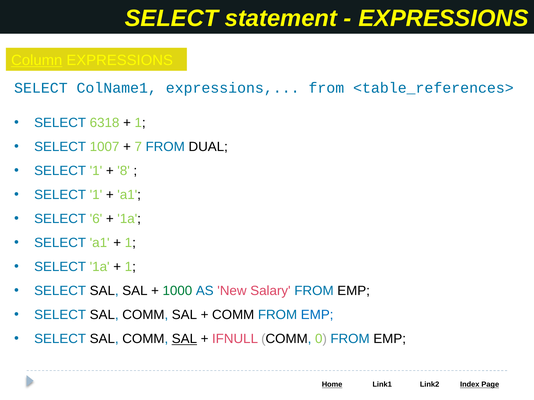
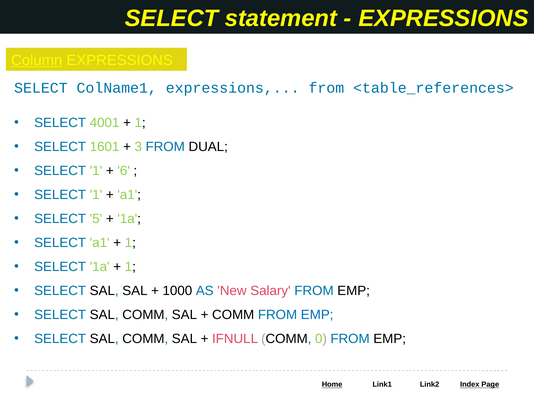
6318: 6318 -> 4001 (105, 123)
1007: 1007 -> 1601 (105, 147)
7: 7 -> 3 (138, 147)
8: 8 -> 6 (124, 171)
6: 6 -> 5 (96, 219)
1000 colour: green -> black (177, 291)
SAL underline: present -> none (184, 339)
